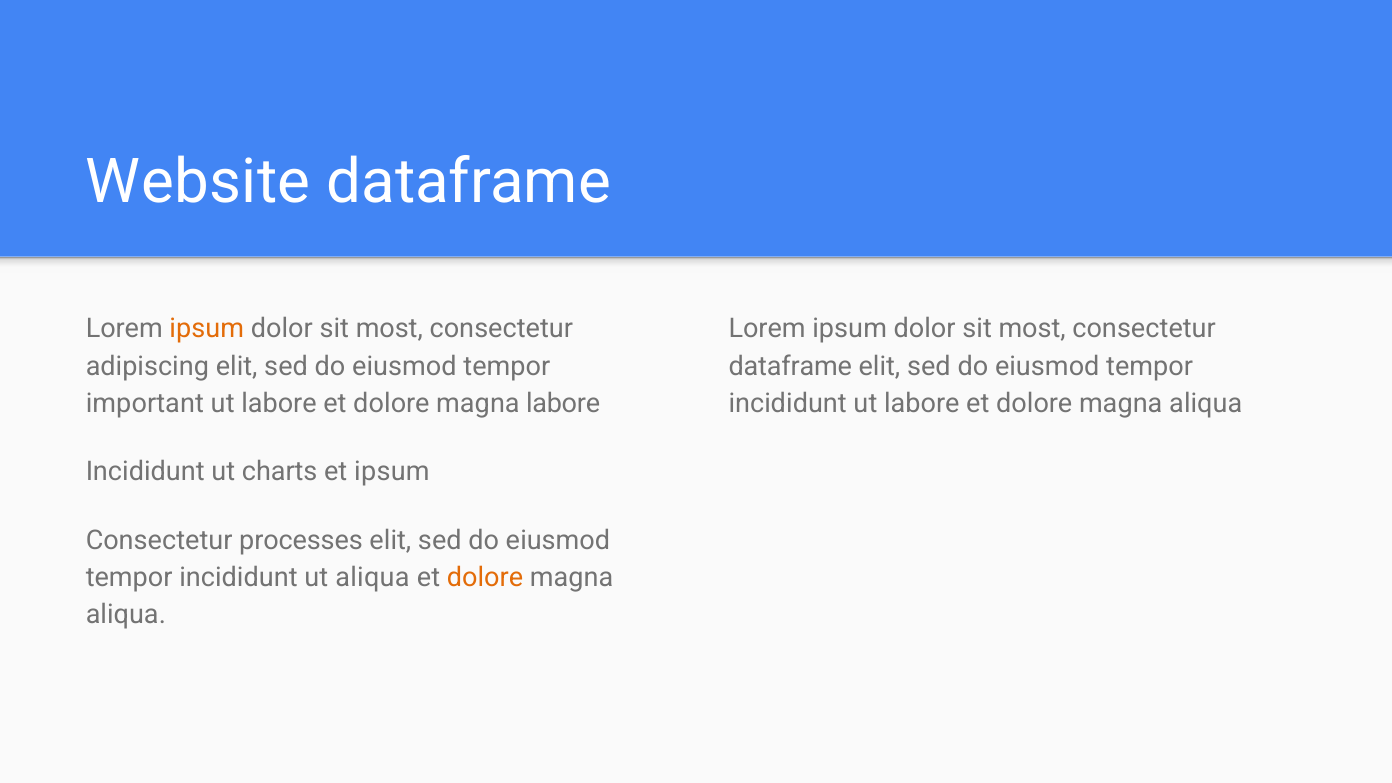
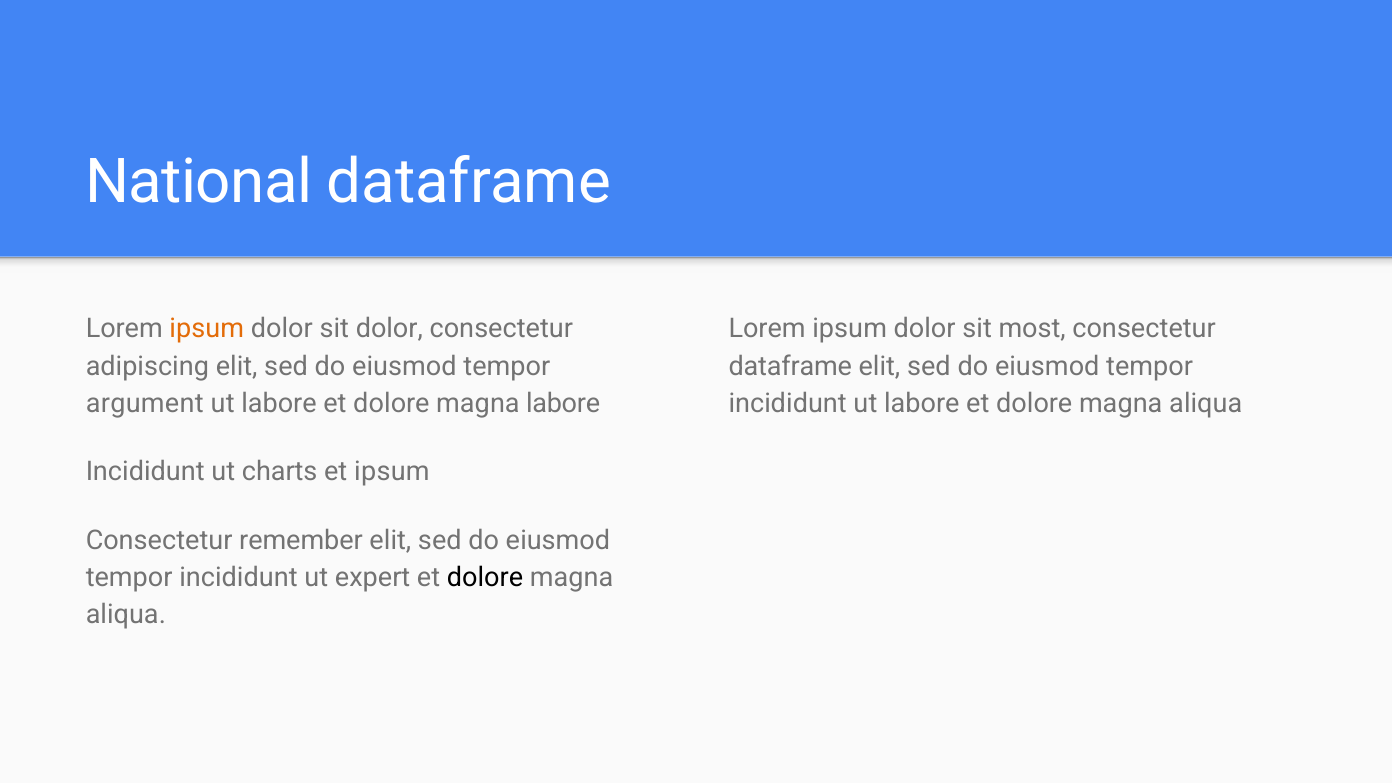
Website: Website -> National (199, 183)
most: most -> dolor (389, 329)
important: important -> argument (145, 404)
processes: processes -> remember (301, 540)
ut aliqua: aliqua -> expert (373, 577)
dolore colour: orange -> black (485, 577)
